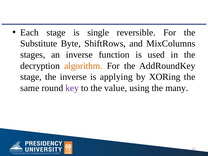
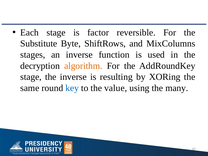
single: single -> factor (98, 32)
applying: applying -> resulting (116, 77)
key colour: purple -> blue (72, 88)
